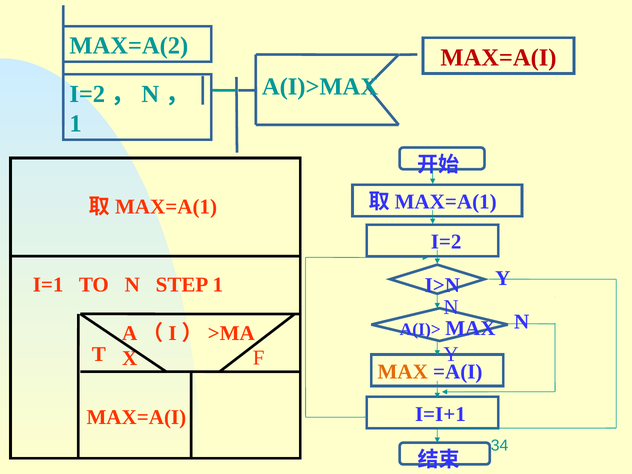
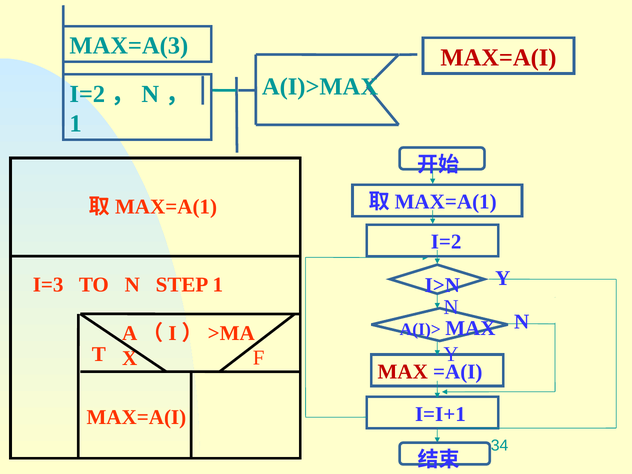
MAX=A(2: MAX=A(2 -> MAX=A(3 (129, 46)
I=1: I=1 -> I=3 (48, 285)
MAX colour: orange -> red (403, 372)
